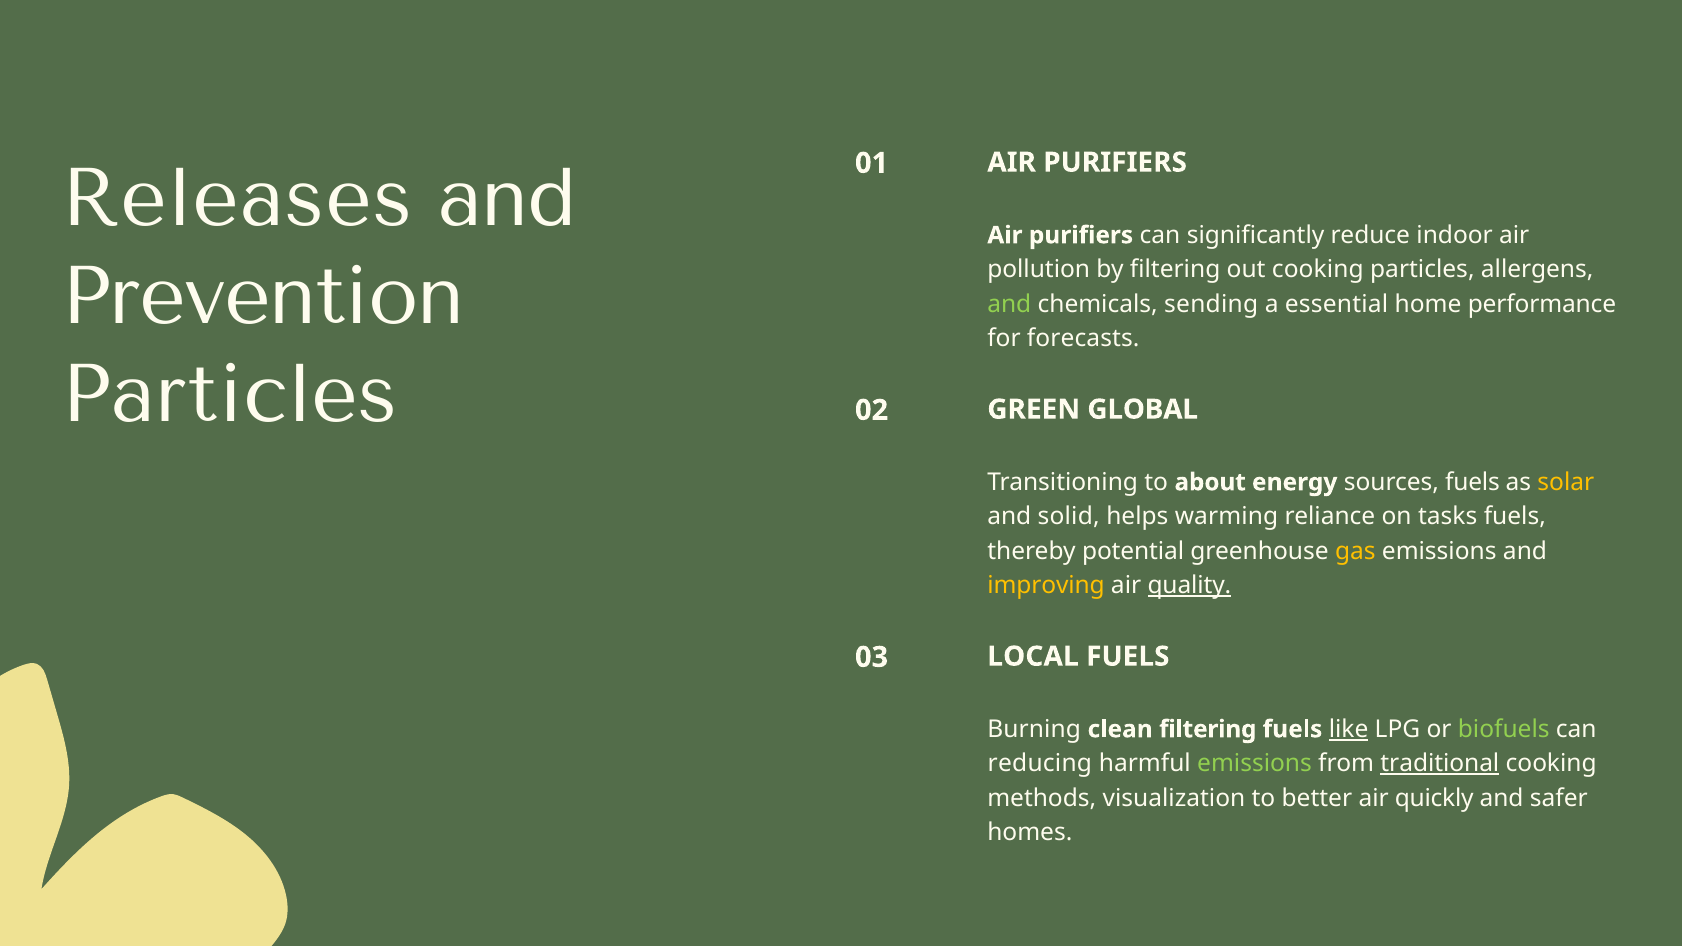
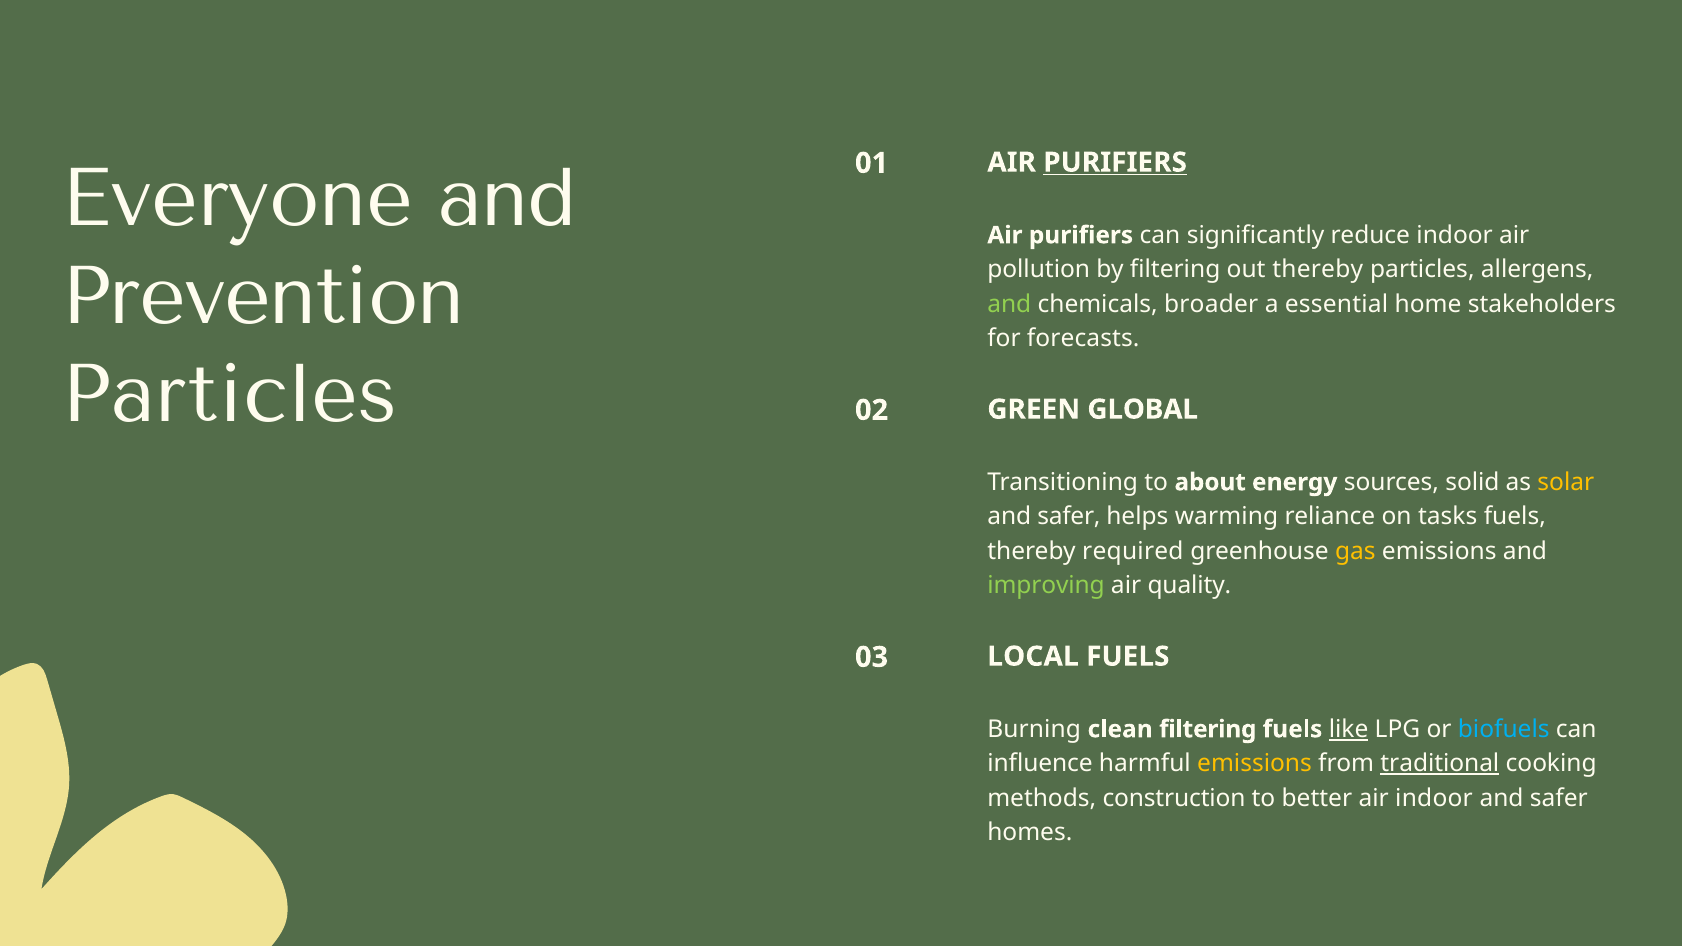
PURIFIERS underline: none -> present (1115, 162)
Releases: Releases -> Everyone (238, 198)
out cooking: cooking -> thereby (1318, 270)
sending: sending -> broader (1211, 304)
performance: performance -> stakeholders (1542, 304)
sources fuels: fuels -> solid (1472, 482)
solid: solid -> safer (1069, 517)
potential: potential -> required (1133, 551)
improving colour: yellow -> light green (1046, 585)
quality underline: present -> none (1189, 585)
biofuels colour: light green -> light blue (1504, 729)
reducing: reducing -> influence (1040, 764)
emissions colour: light green -> yellow (1255, 764)
visualization: visualization -> construction (1174, 798)
air quickly: quickly -> indoor (1434, 798)
